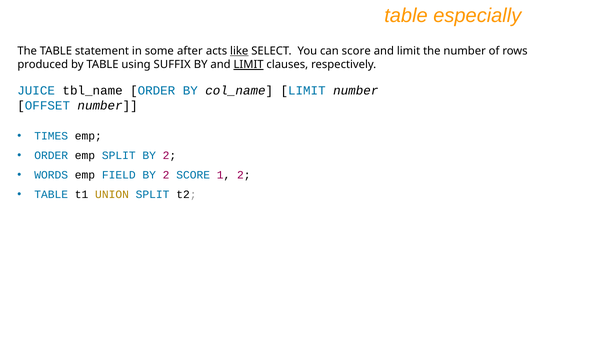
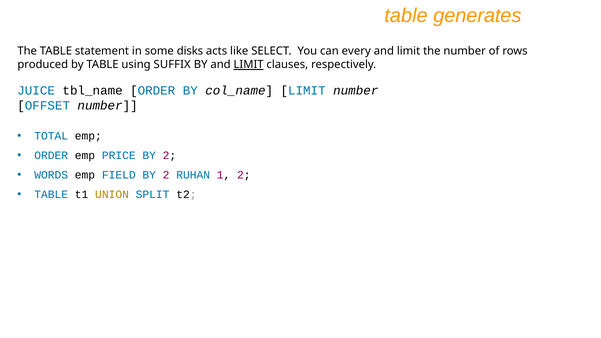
especially: especially -> generates (477, 16)
after: after -> disks (190, 51)
like underline: present -> none (239, 51)
can score: score -> every (356, 51)
TIMES: TIMES -> TOTAL (51, 136)
emp SPLIT: SPLIT -> PRICE (119, 156)
2 SCORE: SCORE -> RUHAN (193, 175)
